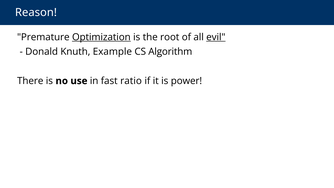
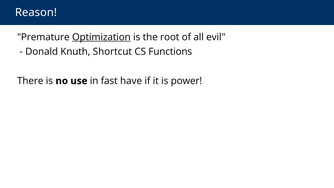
evil underline: present -> none (216, 37)
Example: Example -> Shortcut (112, 52)
Algorithm: Algorithm -> Functions (170, 52)
ratio: ratio -> have (131, 81)
